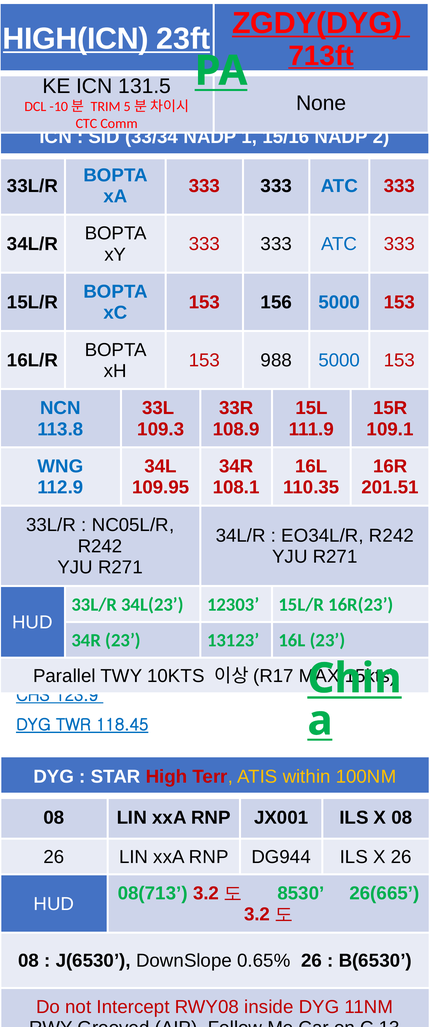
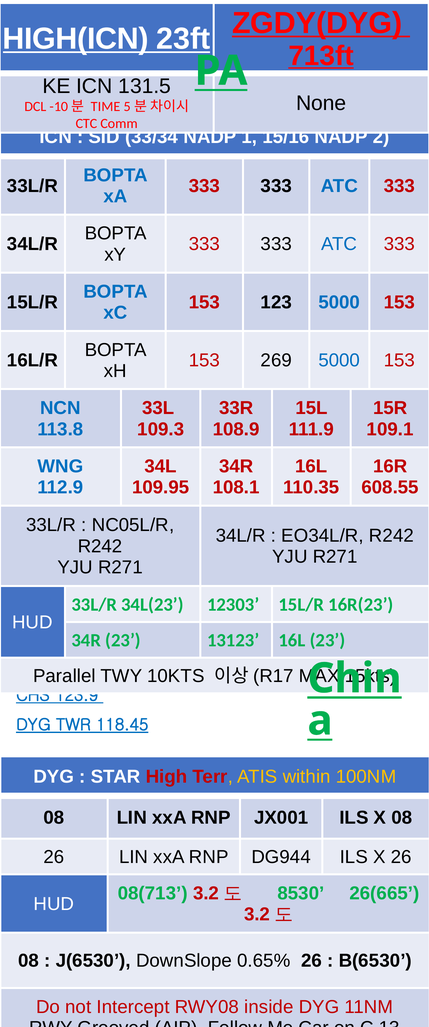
TRIM: TRIM -> TIME (106, 106)
156: 156 -> 123 (276, 302)
988: 988 -> 269 (276, 360)
201.51: 201.51 -> 608.55 (390, 487)
